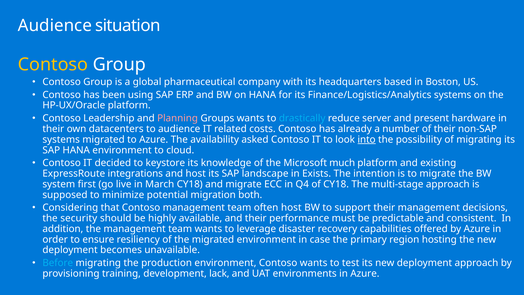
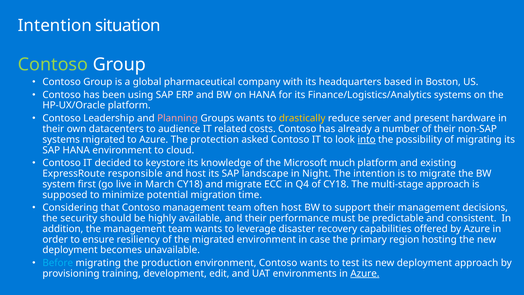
Audience: Audience -> Intention (55, 25)
Contoso colour: yellow -> light green (53, 65)
drastically colour: light blue -> yellow (302, 118)
availability: availability -> protection (215, 139)
integrations: integrations -> responsible (135, 173)
Exists: Exists -> Night (317, 173)
both: both -> time (250, 195)
lack: lack -> edit (219, 273)
Azure underline: none -> present (365, 273)
